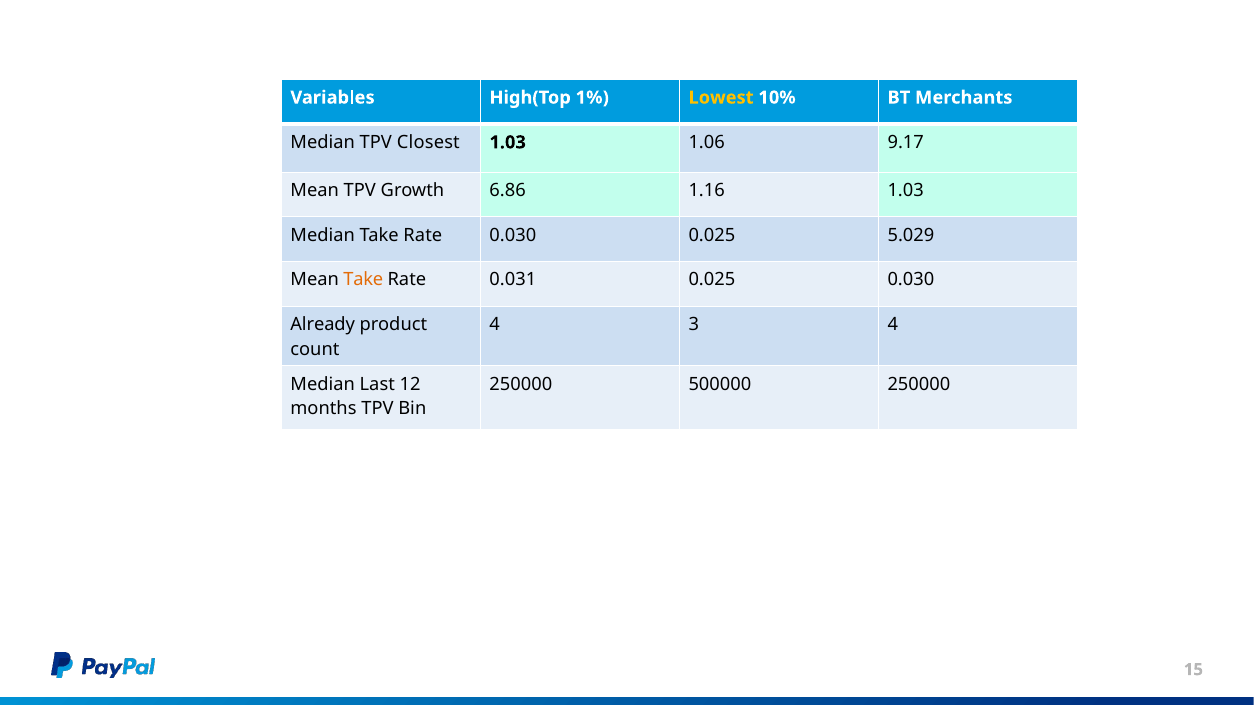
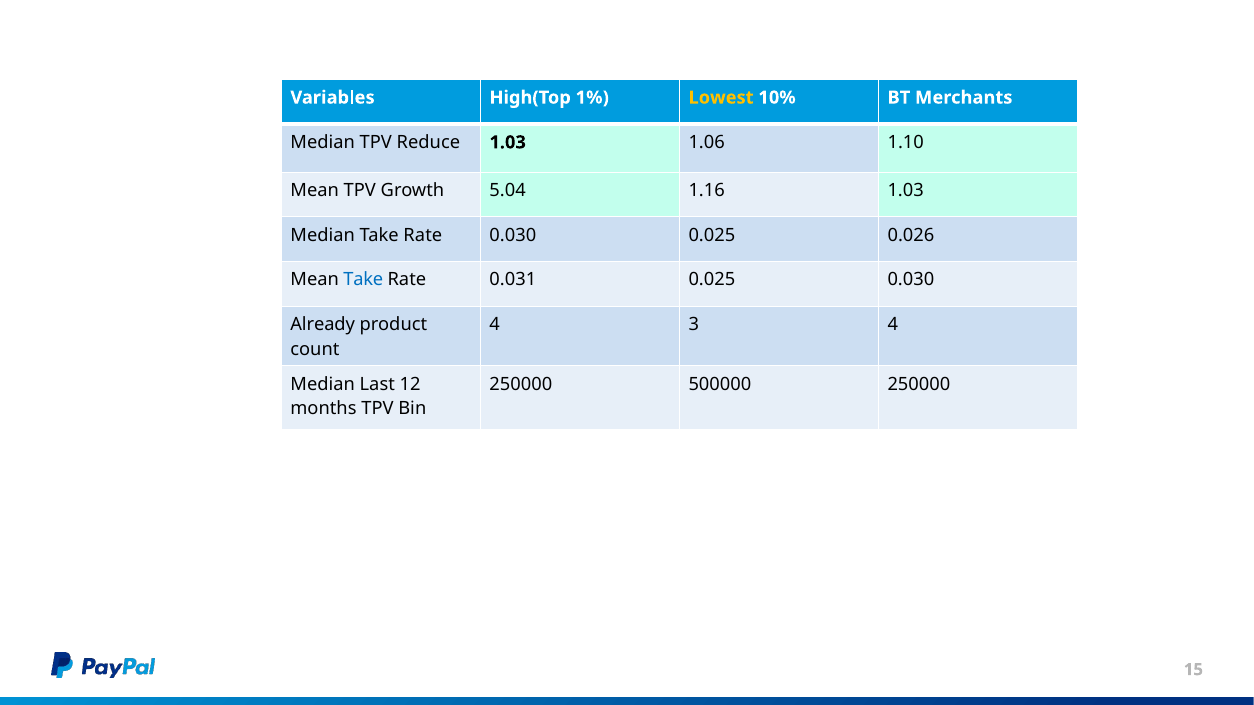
Closest: Closest -> Reduce (428, 142)
9.17: 9.17 -> 1.10 (906, 142)
6.86: 6.86 -> 5.04 (508, 190)
5.029: 5.029 -> 0.026 (911, 235)
Take colour: orange -> blue (363, 280)
